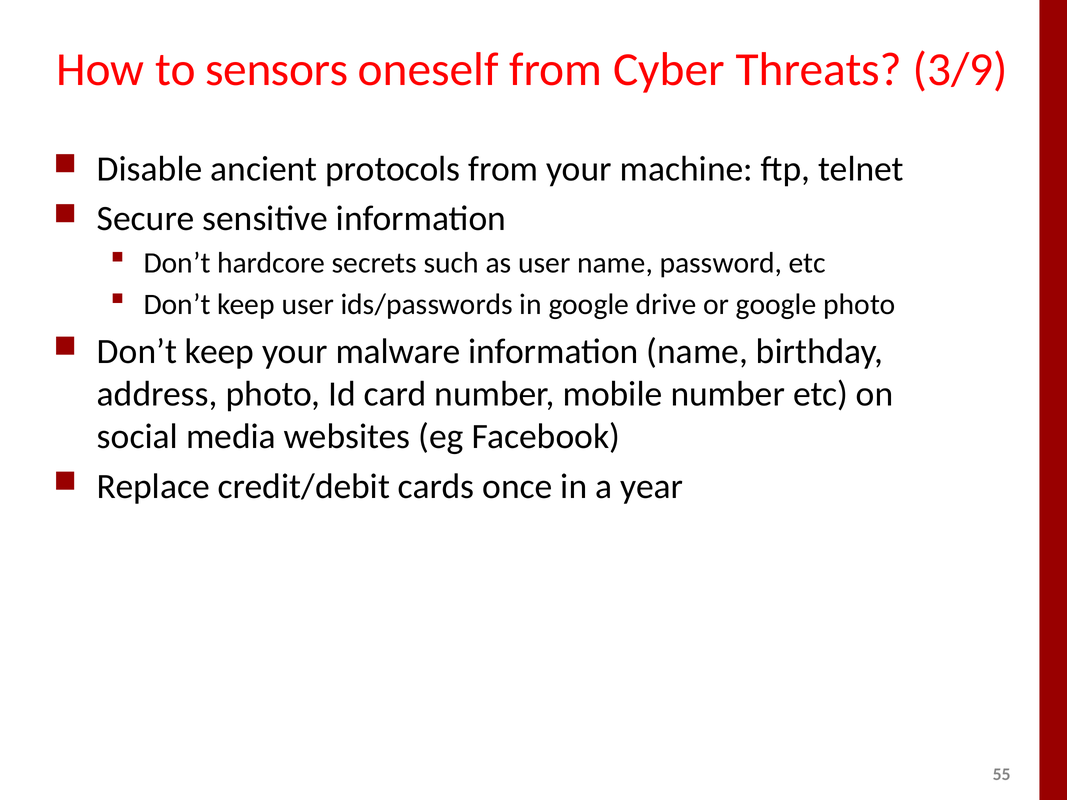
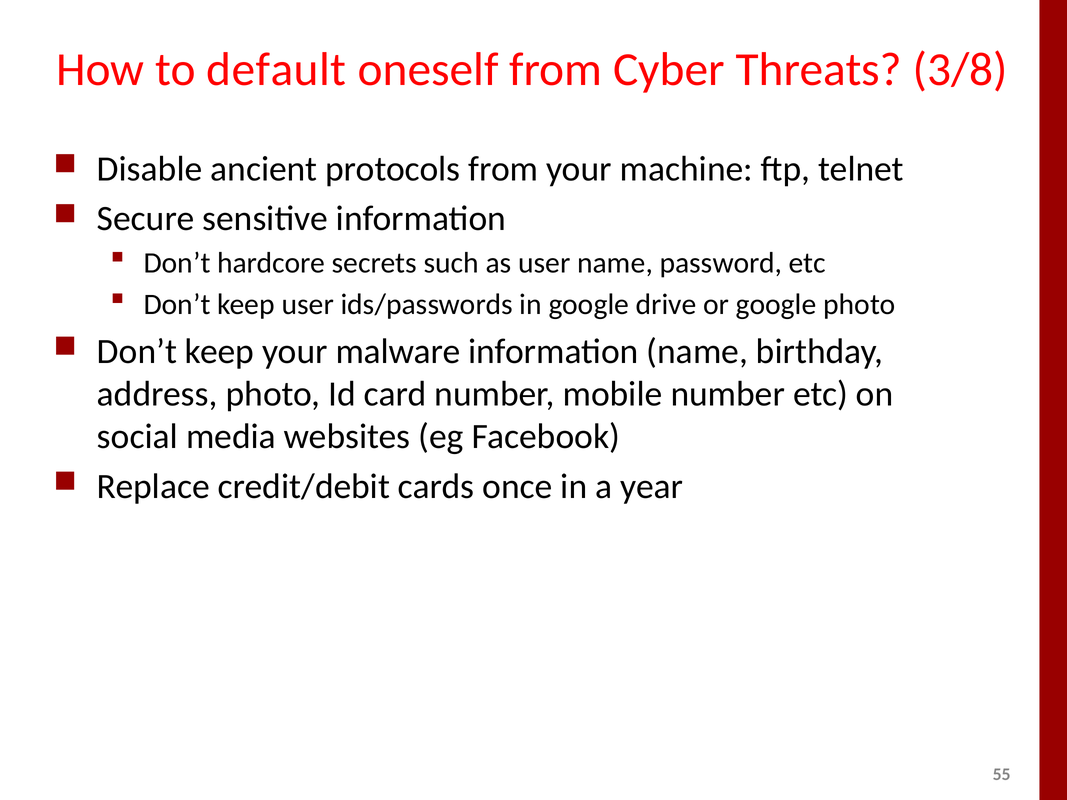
sensors: sensors -> default (276, 70)
3/9: 3/9 -> 3/8 (960, 70)
